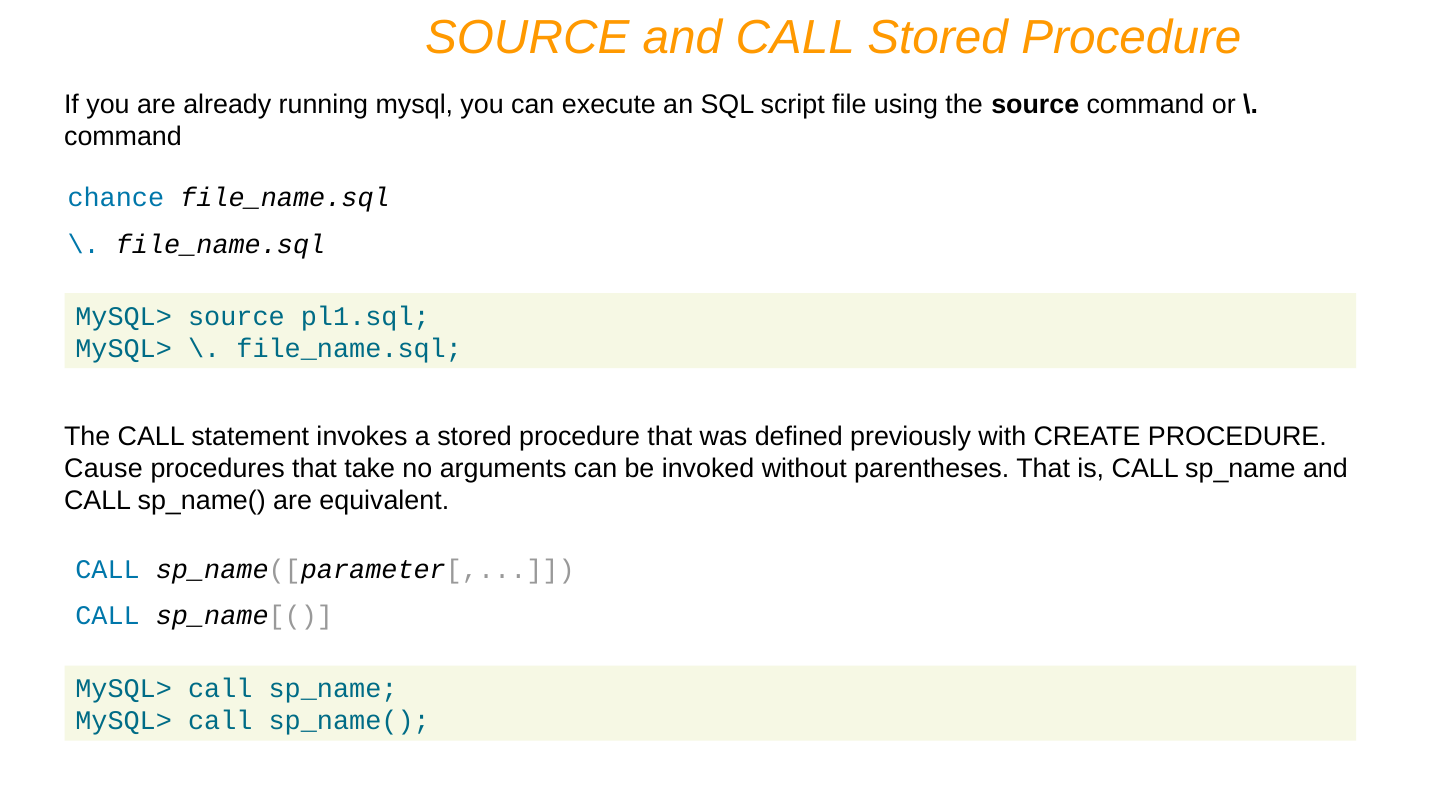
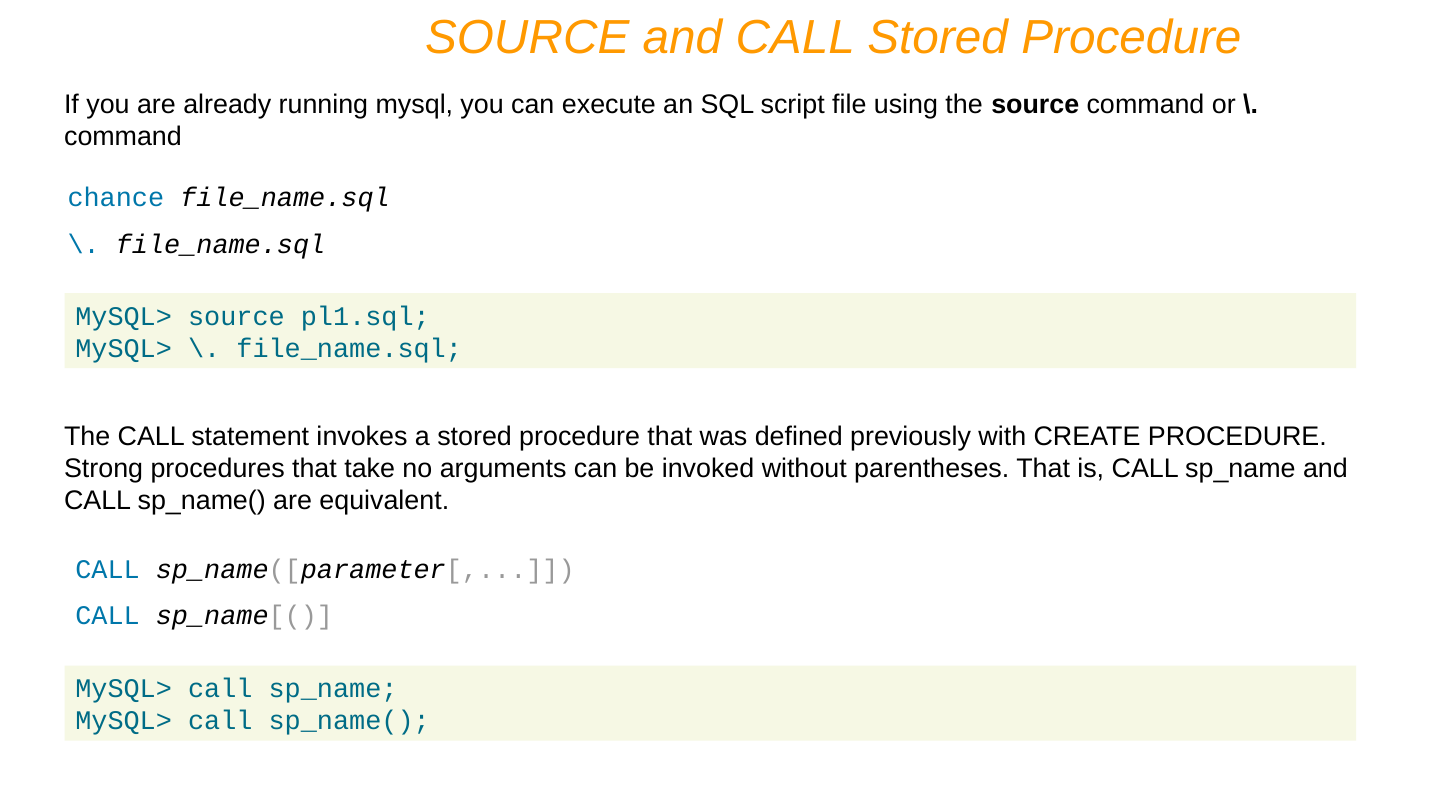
Cause: Cause -> Strong (104, 468)
